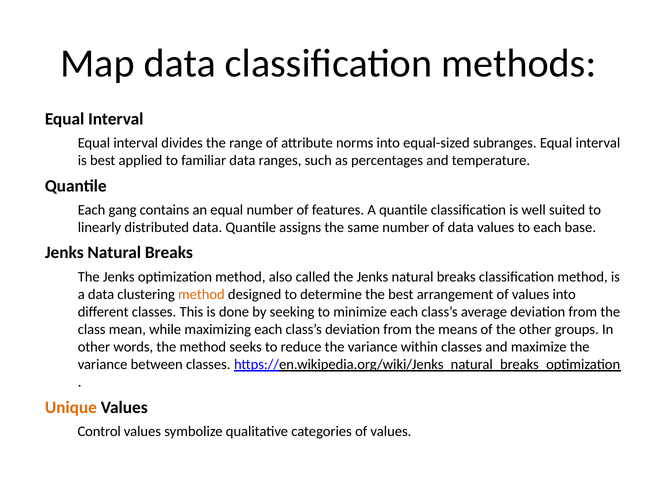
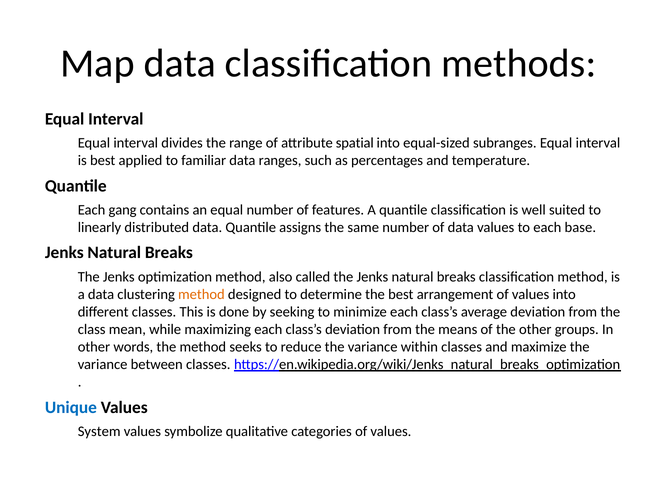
norms: norms -> spatial (355, 143)
Unique colour: orange -> blue (71, 407)
Control: Control -> System (99, 431)
